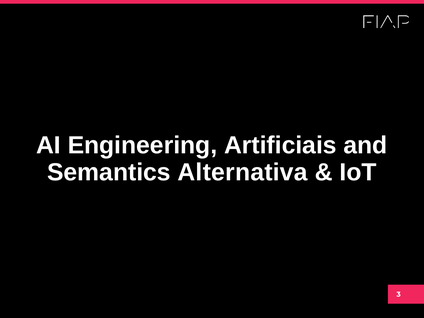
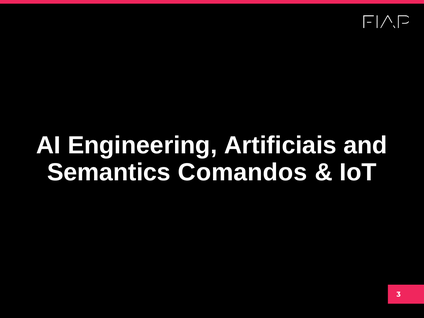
Alternativa: Alternativa -> Comandos (243, 172)
